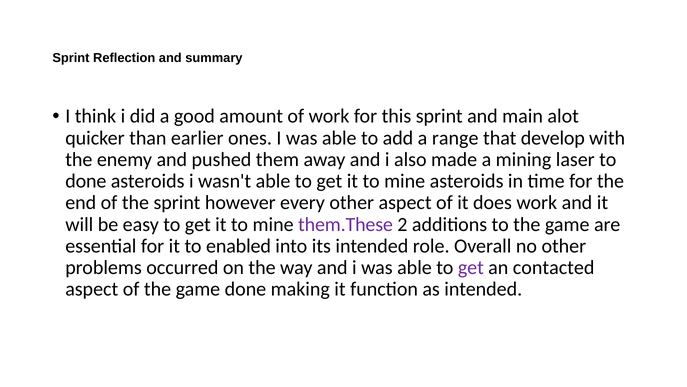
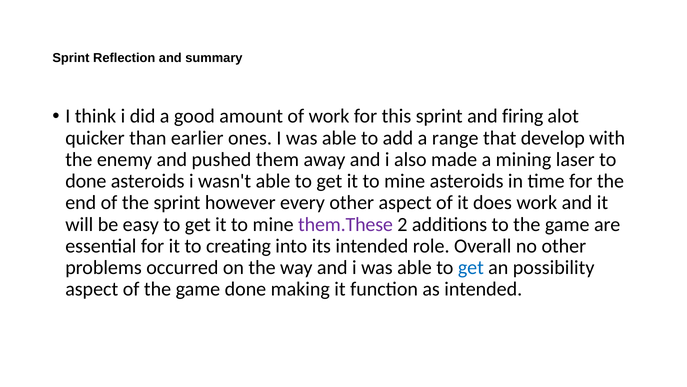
main: main -> firing (523, 116)
enabled: enabled -> creating (239, 246)
get colour: purple -> blue (471, 267)
contacted: contacted -> possibility (554, 267)
